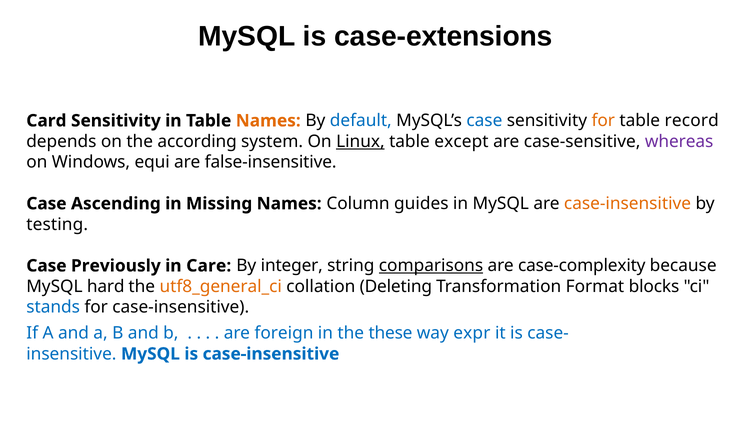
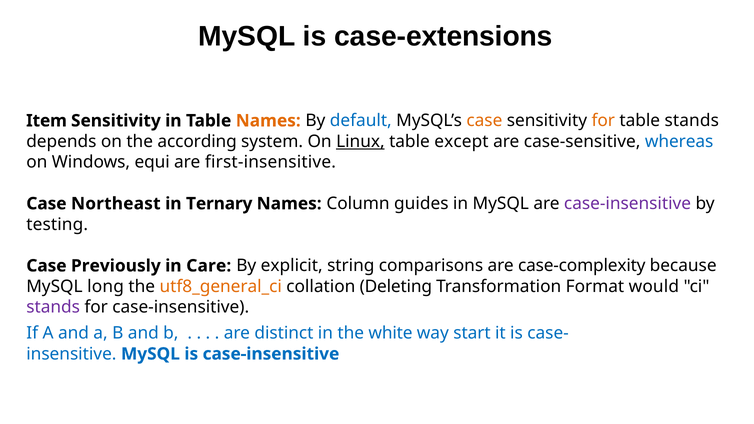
Card: Card -> Item (47, 121)
case colour: blue -> orange (484, 121)
table record: record -> stands (692, 121)
whereas colour: purple -> blue (679, 141)
false-insensitive: false-insensitive -> first-insensitive (270, 162)
Ascending: Ascending -> Northeast (116, 204)
Missing: Missing -> Ternary (219, 204)
case-insensitive colour: orange -> purple (628, 204)
integer: integer -> explicit (292, 266)
comparisons underline: present -> none (431, 266)
hard: hard -> long (106, 287)
blocks: blocks -> would (654, 287)
stands colour: blue -> purple (53, 307)
foreign: foreign -> distinct (284, 333)
these: these -> white (390, 333)
expr: expr -> start (472, 333)
